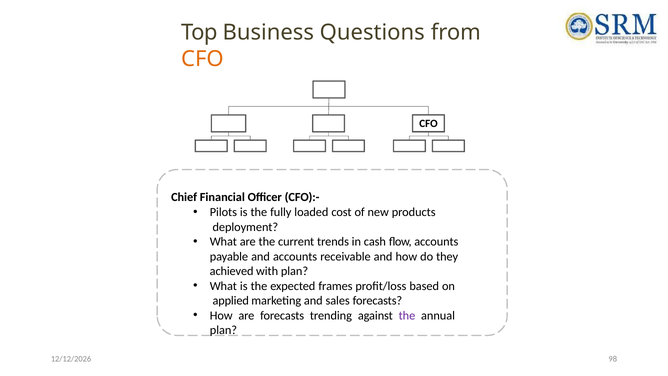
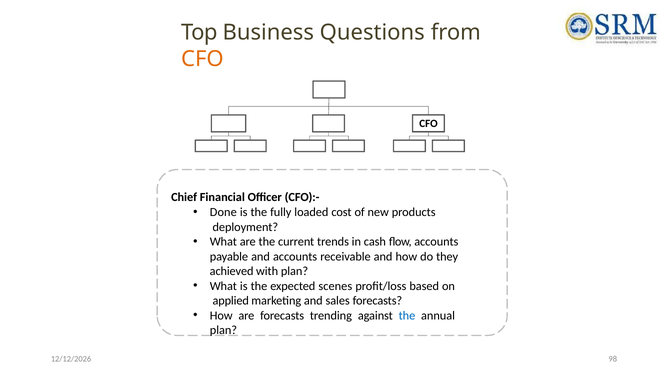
Pilots: Pilots -> Done (223, 212)
frames: frames -> scenes (335, 286)
the colour: purple -> blue (407, 315)
